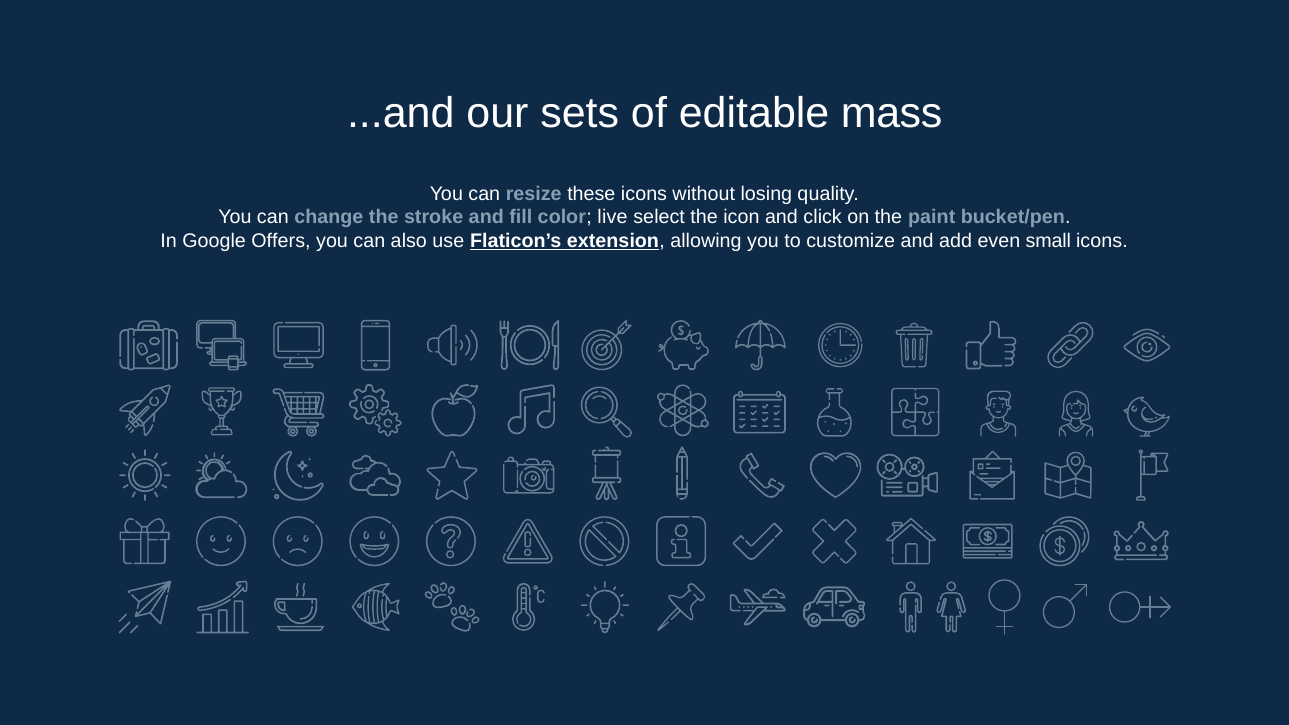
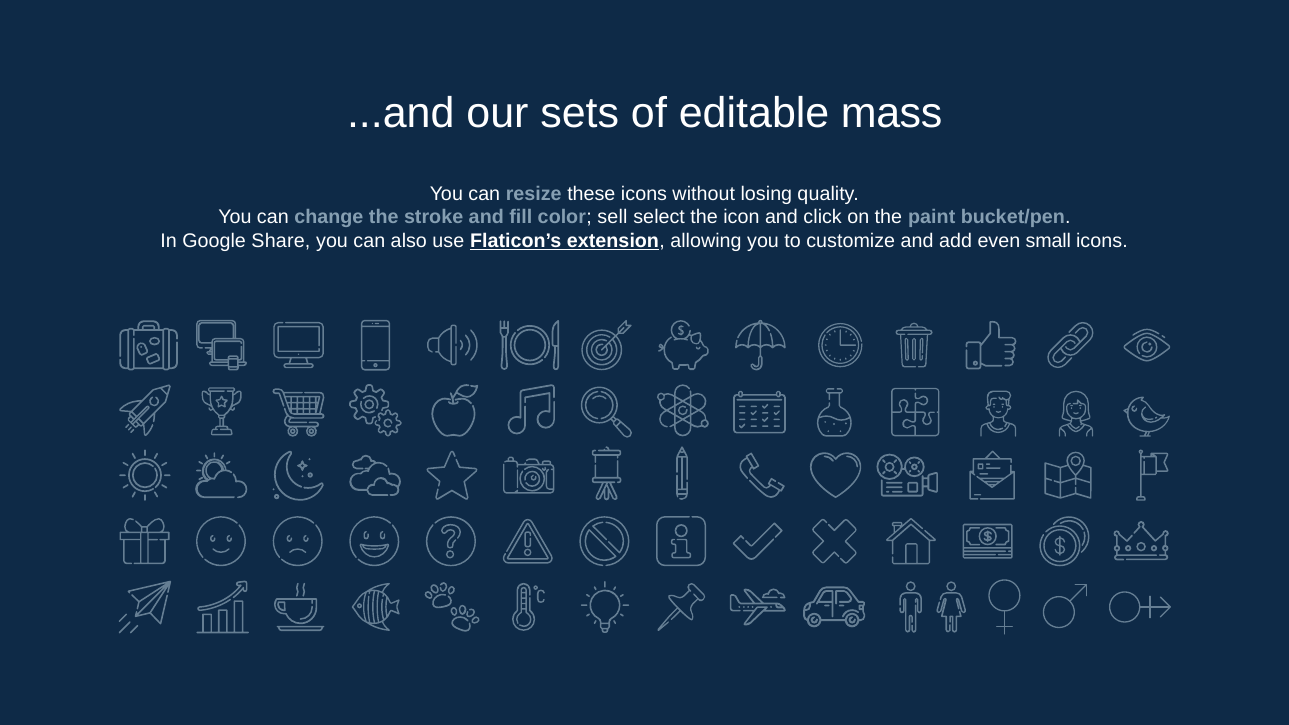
live: live -> sell (613, 217)
Offers: Offers -> Share (281, 241)
